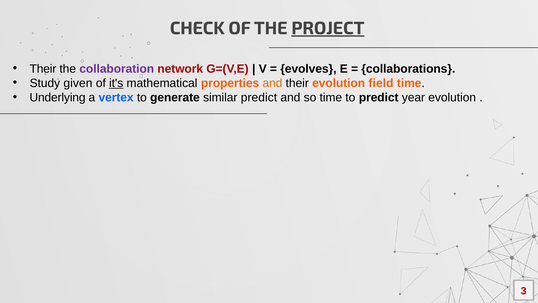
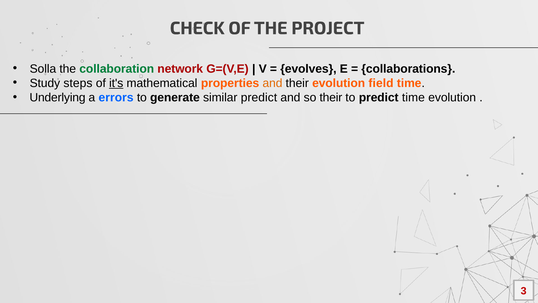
PROJECT underline: present -> none (328, 28)
Their: Their -> Solla (43, 69)
collaboration colour: purple -> green (117, 69)
given: given -> steps (78, 83)
vertex: vertex -> errors (116, 97)
so time: time -> their (331, 97)
predict year: year -> time (413, 97)
